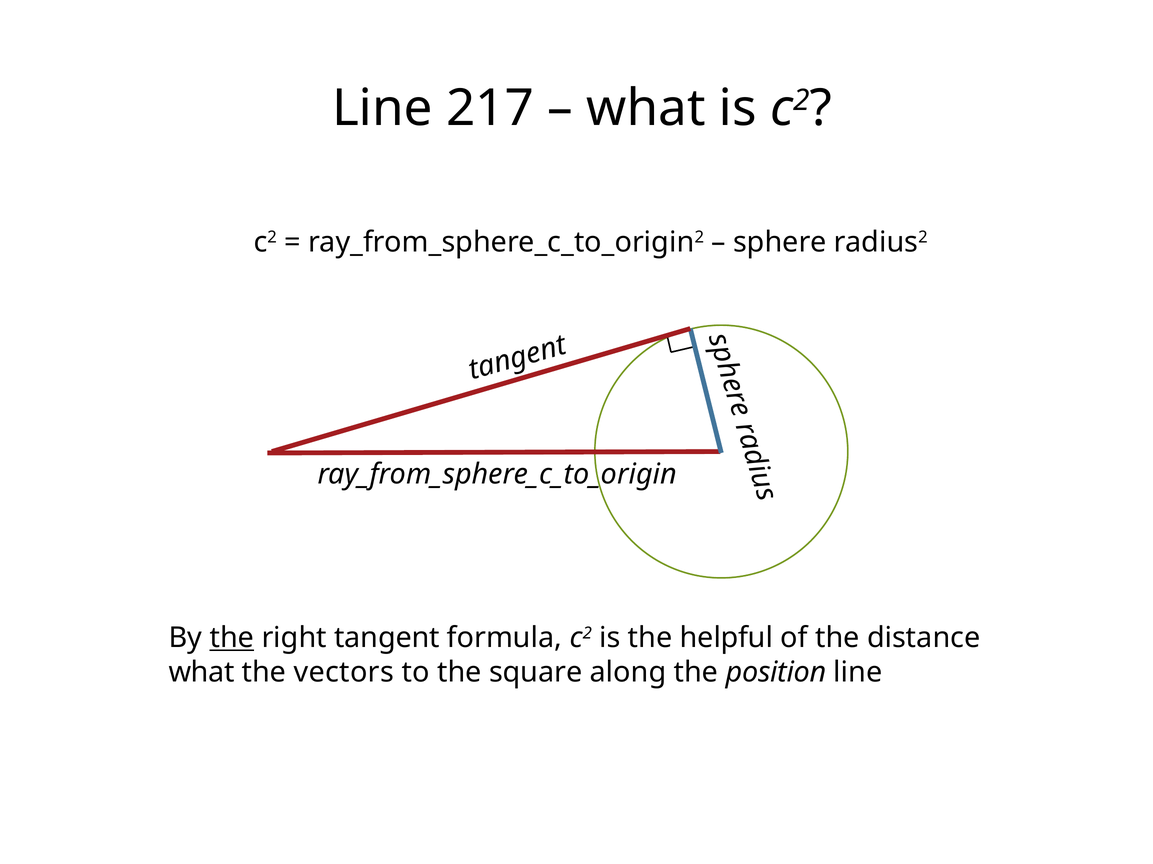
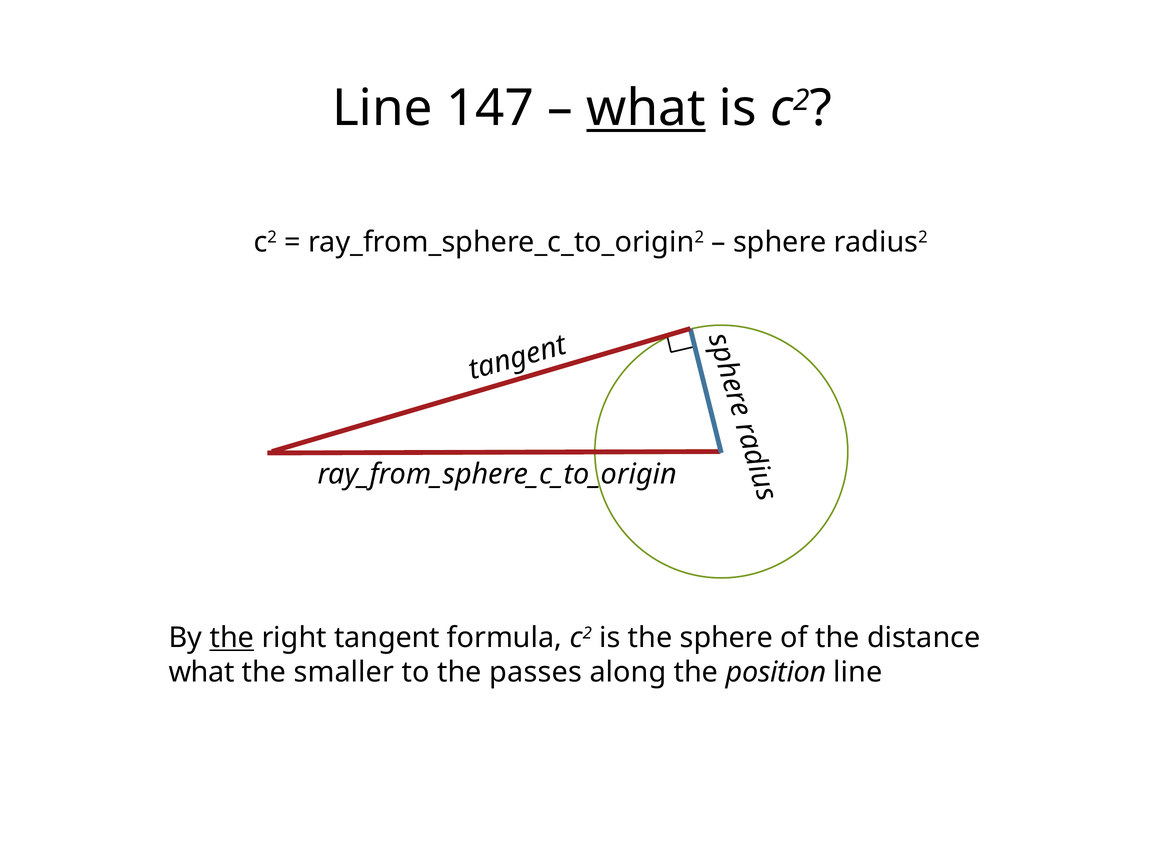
217: 217 -> 147 (490, 109)
what underline: none -> present (646, 109)
the helpful: helpful -> sphere (726, 638)
vectors: vectors -> smaller (344, 673)
square: square -> passes (536, 673)
